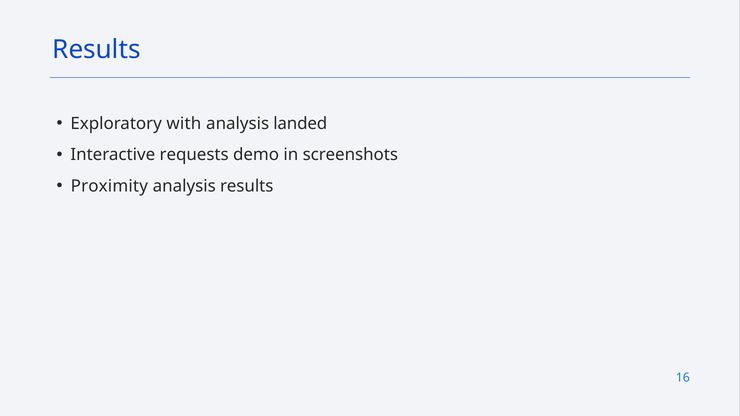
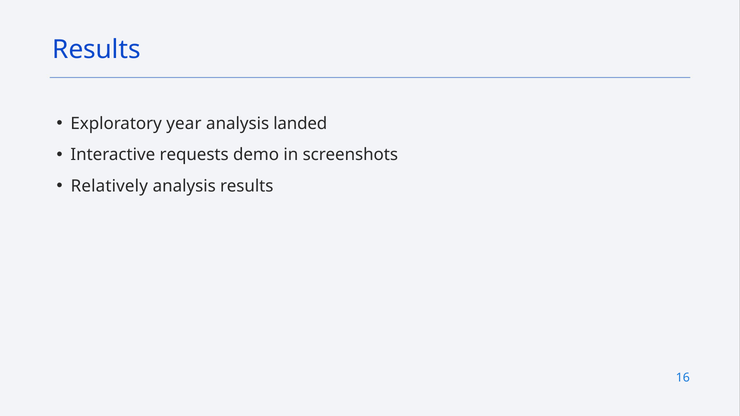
with: with -> year (184, 124)
Proximity: Proximity -> Relatively (109, 186)
